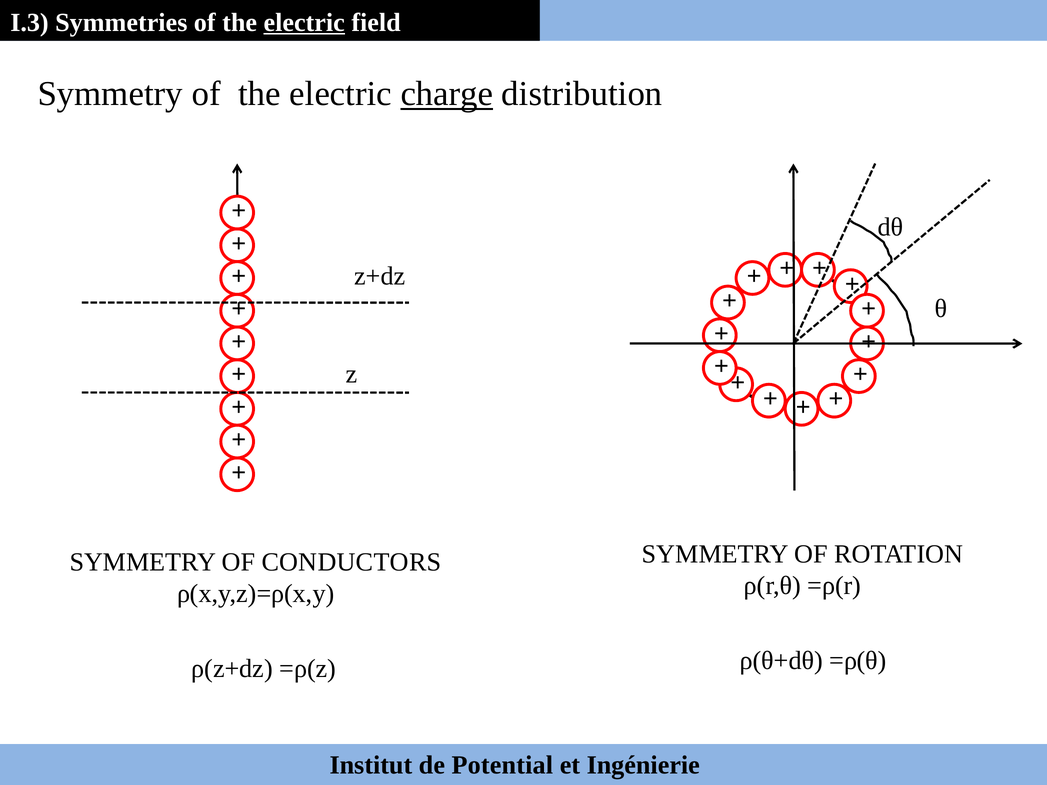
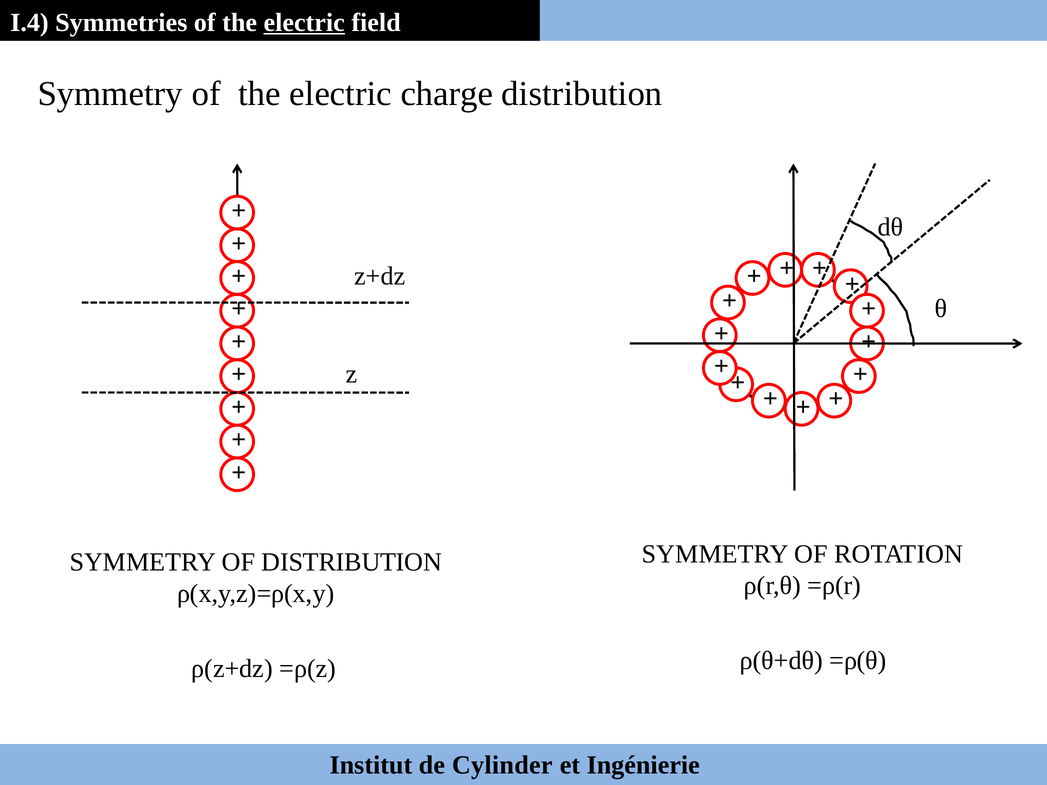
I.3: I.3 -> I.4 (29, 23)
charge underline: present -> none (447, 94)
OF CONDUCTORS: CONDUCTORS -> DISTRIBUTION (352, 563)
Potential: Potential -> Cylinder (502, 766)
